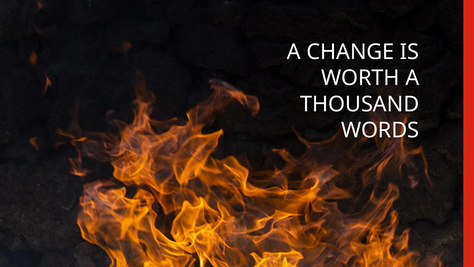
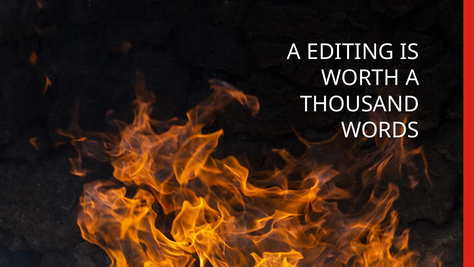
CHANGE: CHANGE -> EDITING (350, 52)
